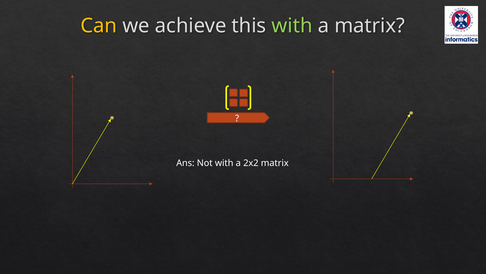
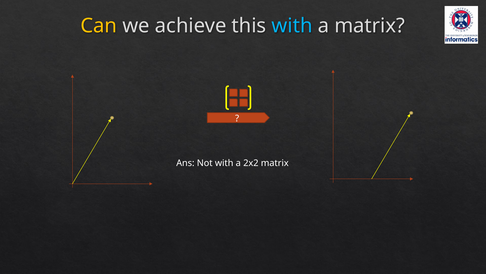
with colour: light green -> light blue (292, 26)
